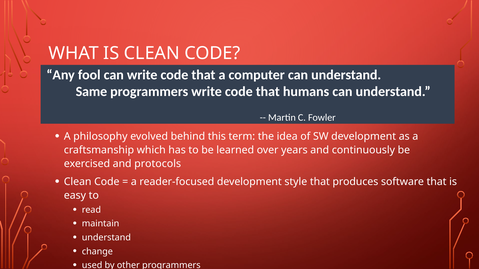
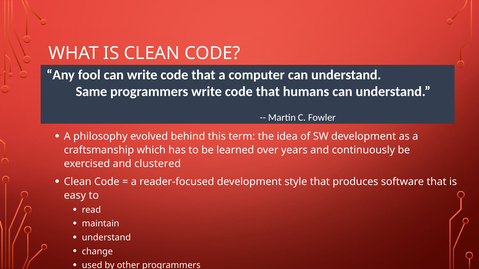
protocols: protocols -> clustered (158, 164)
